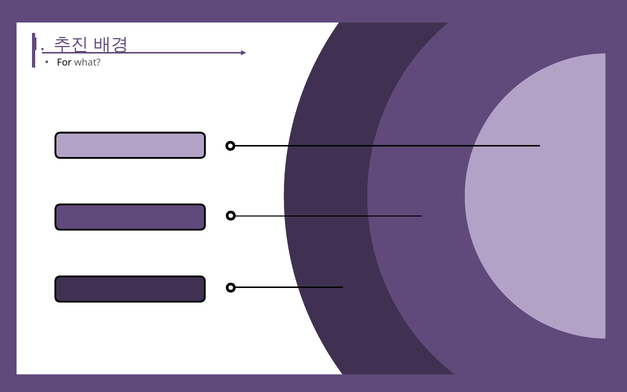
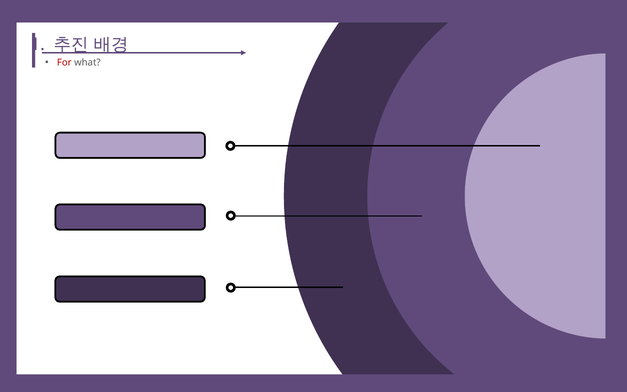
For colour: black -> red (64, 63)
